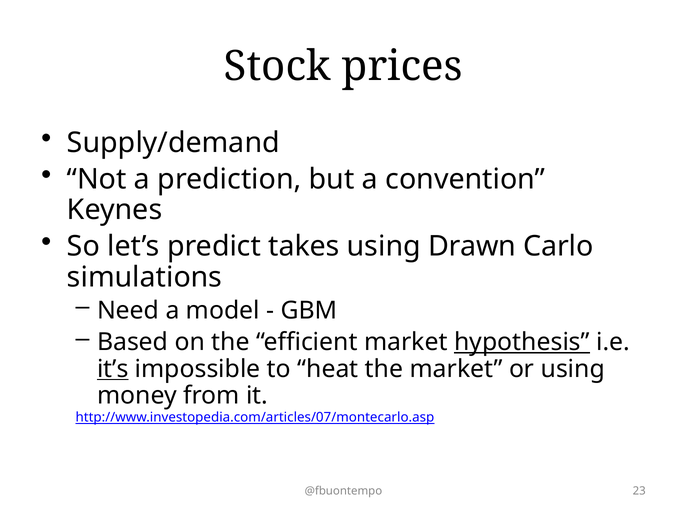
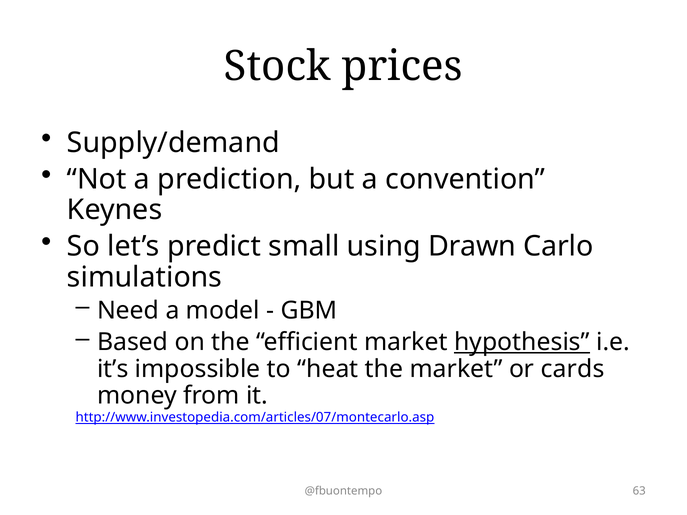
takes: takes -> small (304, 247)
it’s underline: present -> none (113, 369)
or using: using -> cards (573, 369)
23: 23 -> 63 (639, 491)
